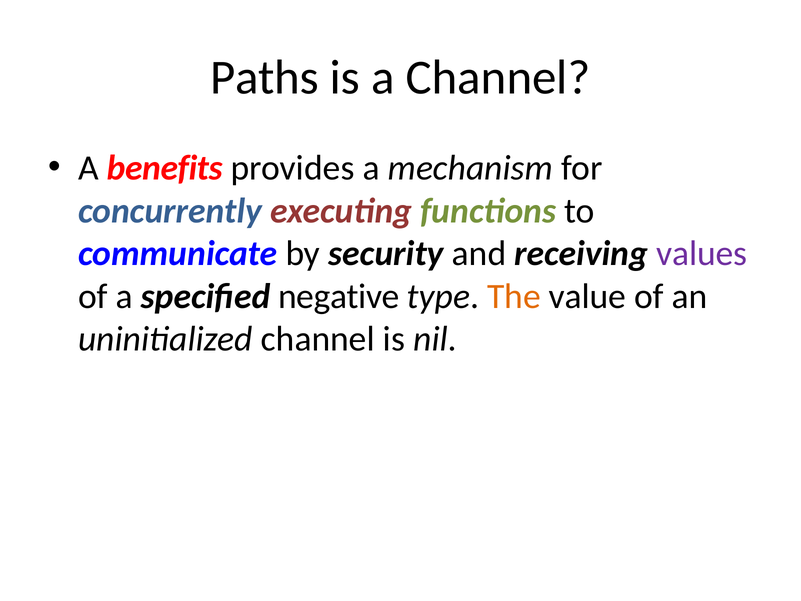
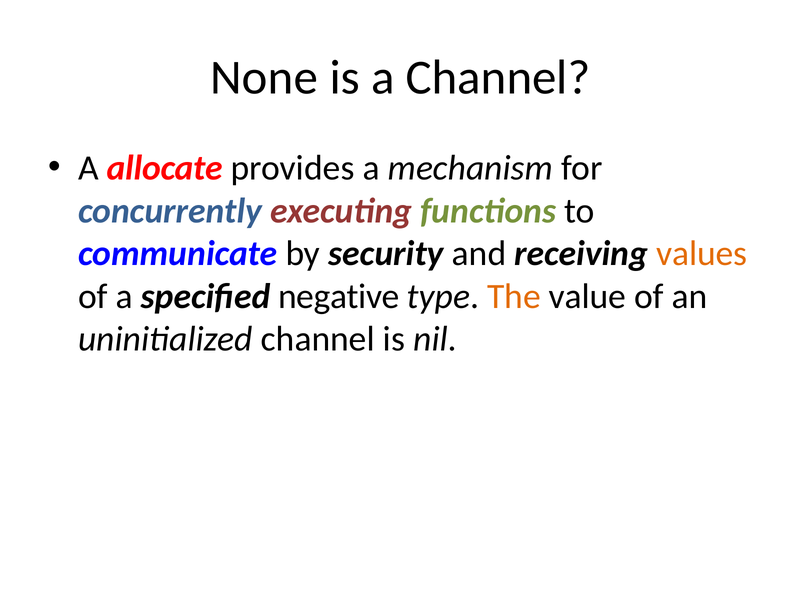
Paths: Paths -> None (264, 78)
benefits: benefits -> allocate (165, 168)
values colour: purple -> orange (702, 253)
